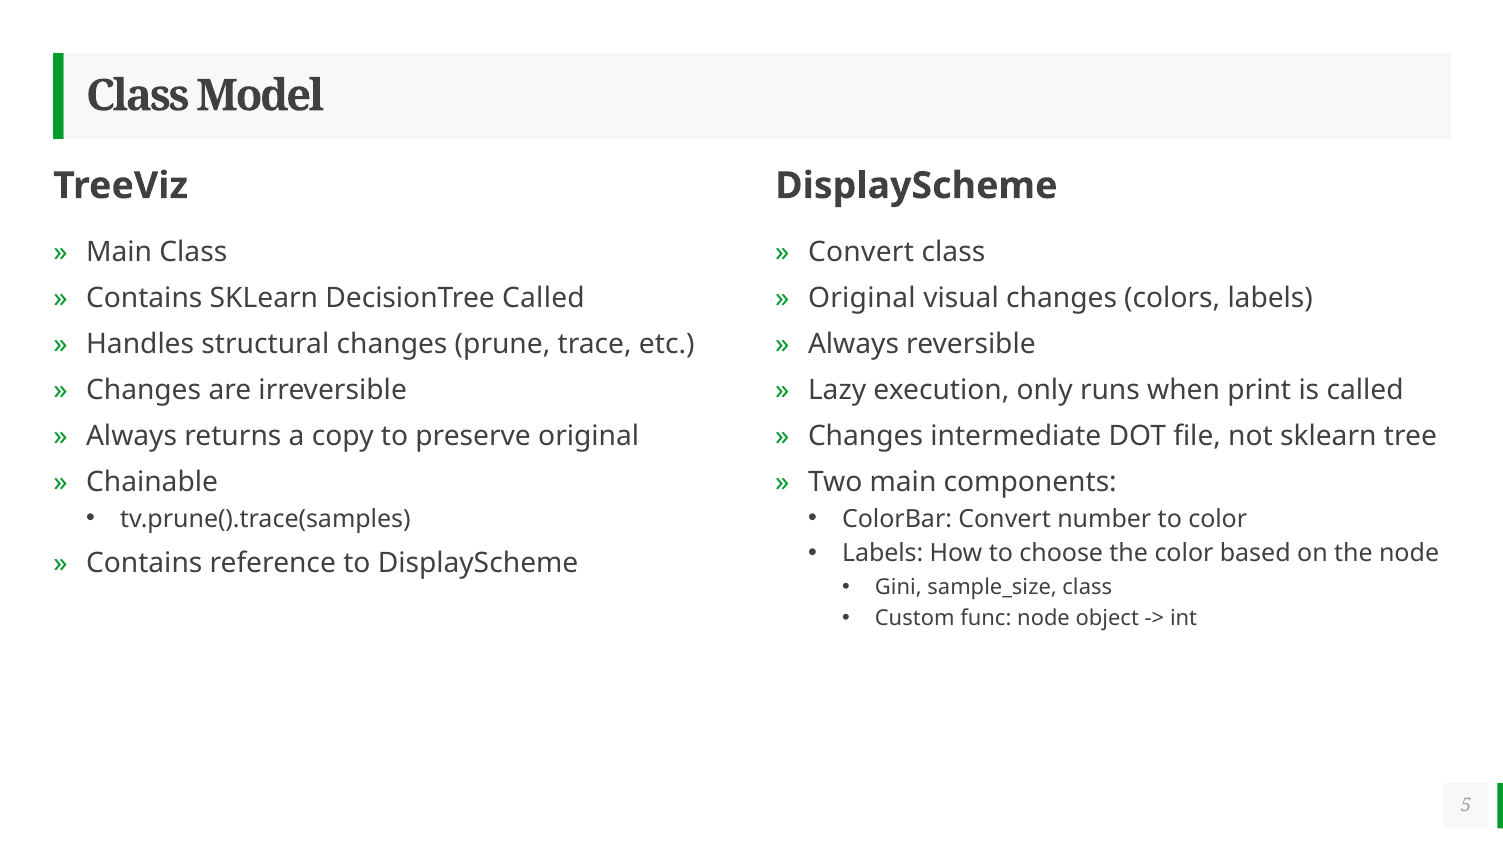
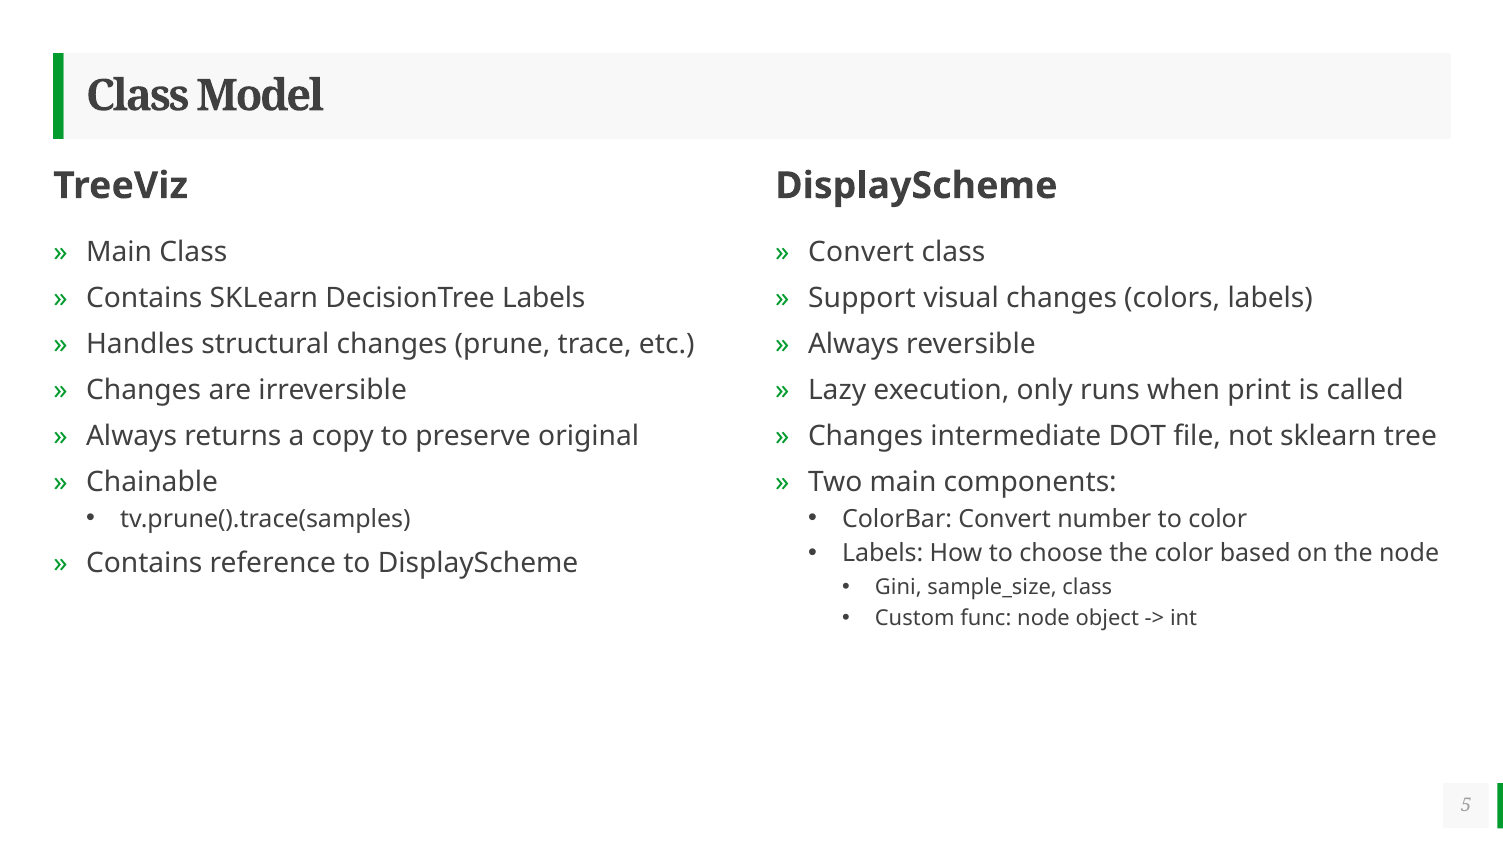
DecisionTree Called: Called -> Labels (544, 298)
Original: Original -> Support (862, 298)
